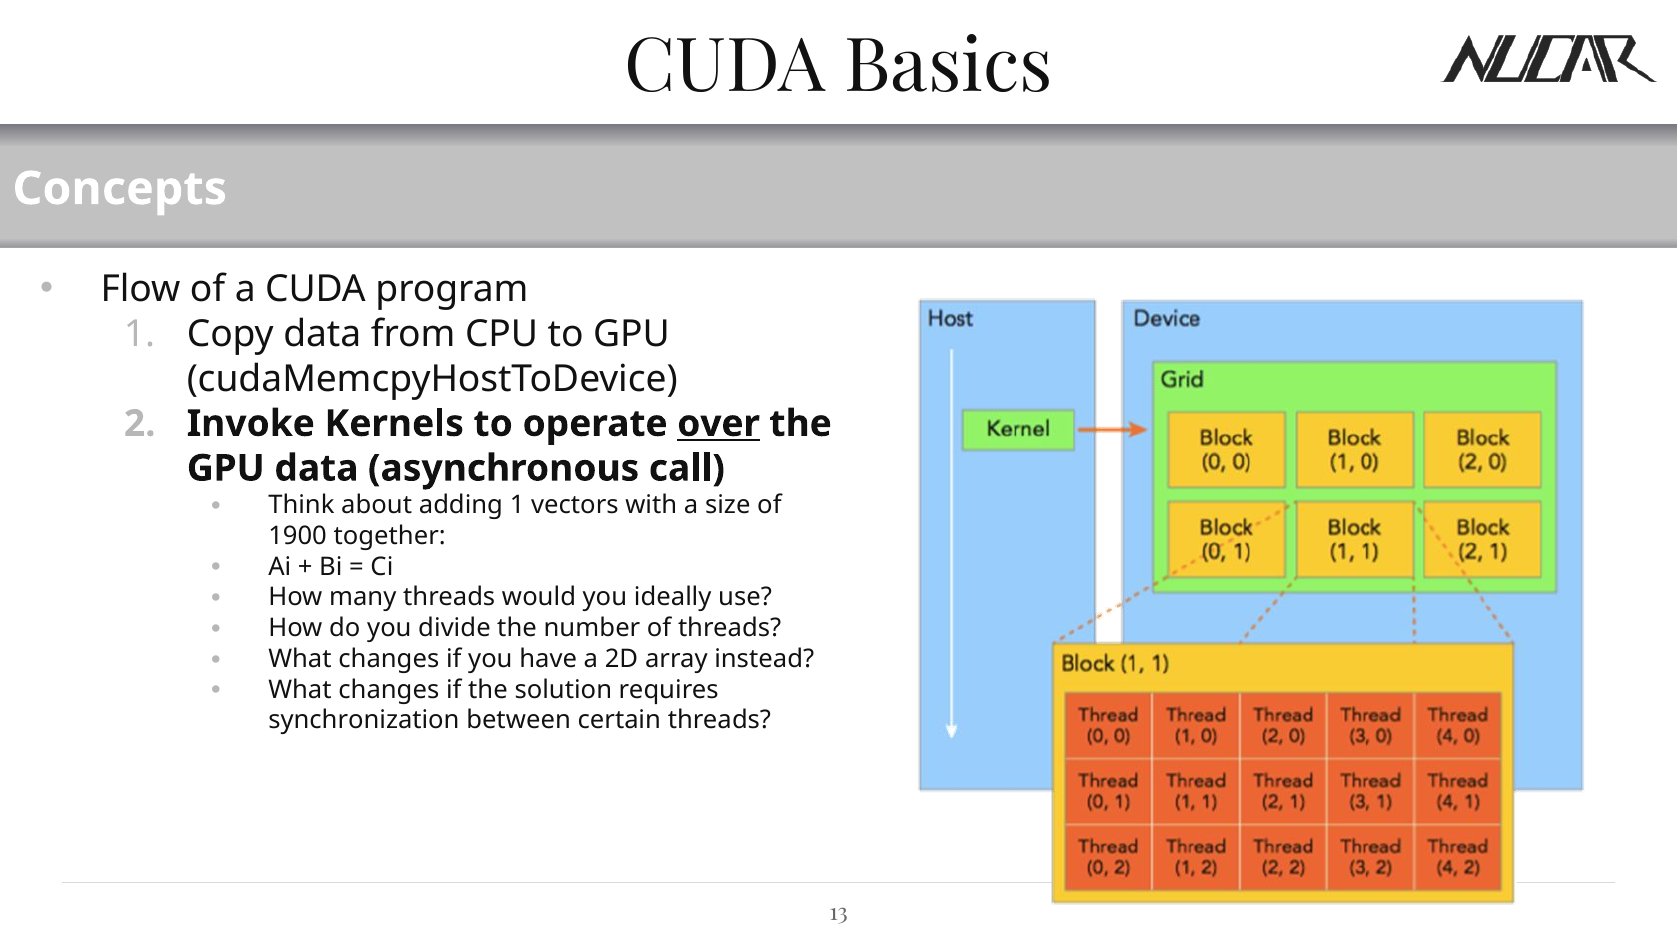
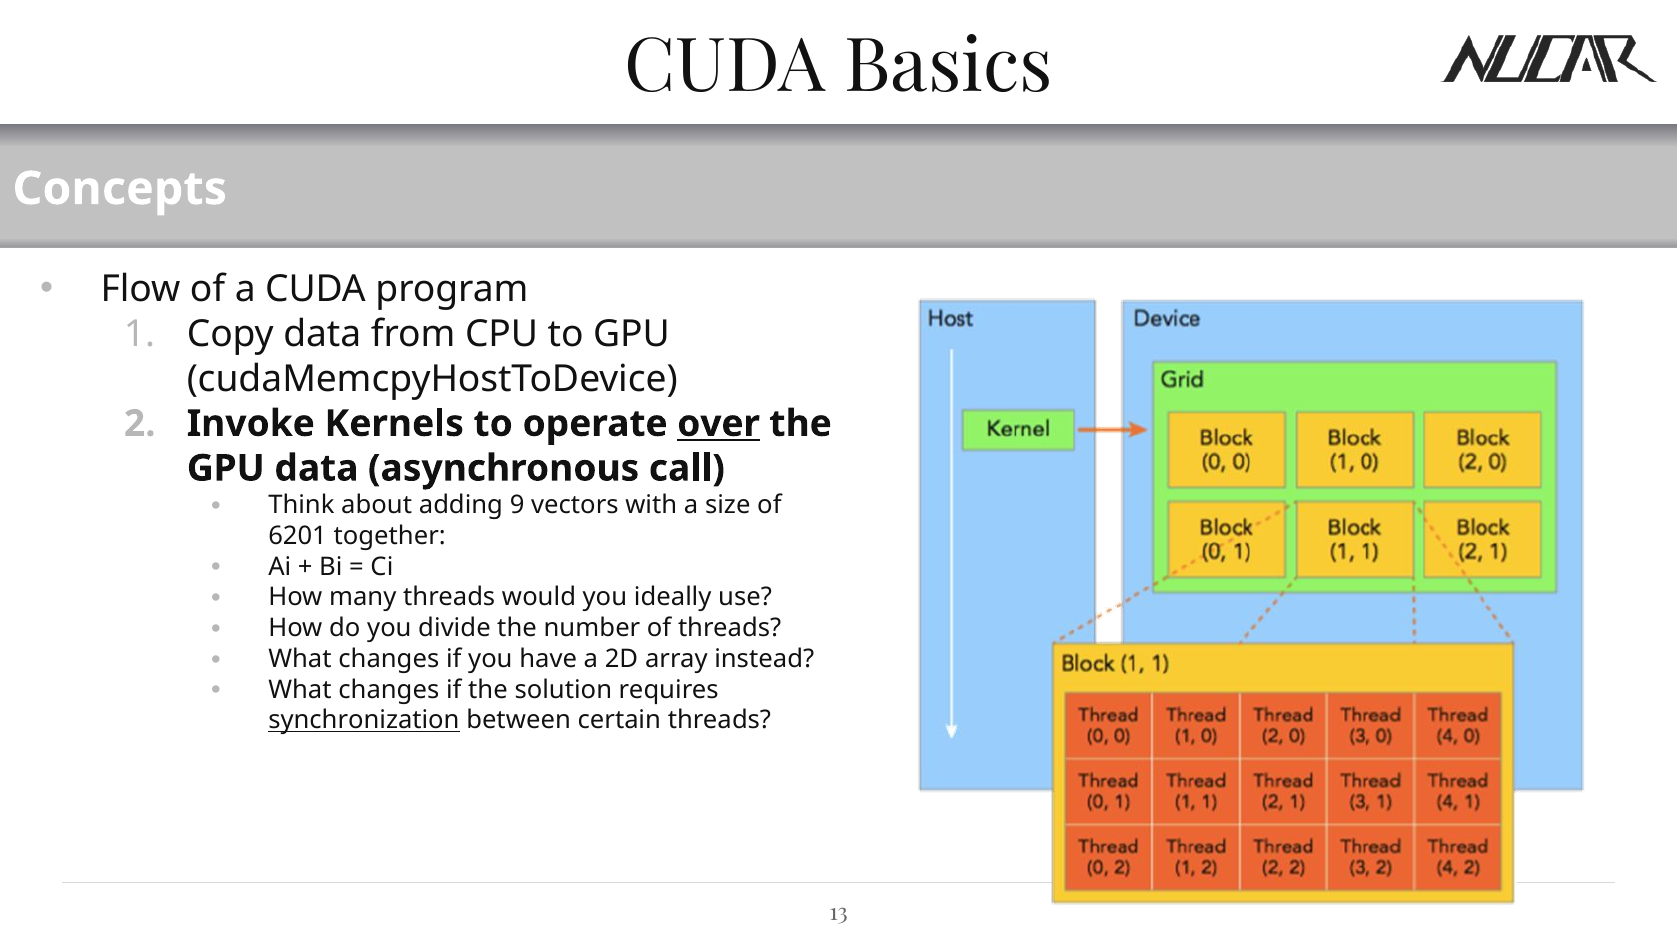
adding 1: 1 -> 9 (517, 505)
1900: 1900 -> 6201 (298, 536)
synchronization underline: none -> present (364, 721)
